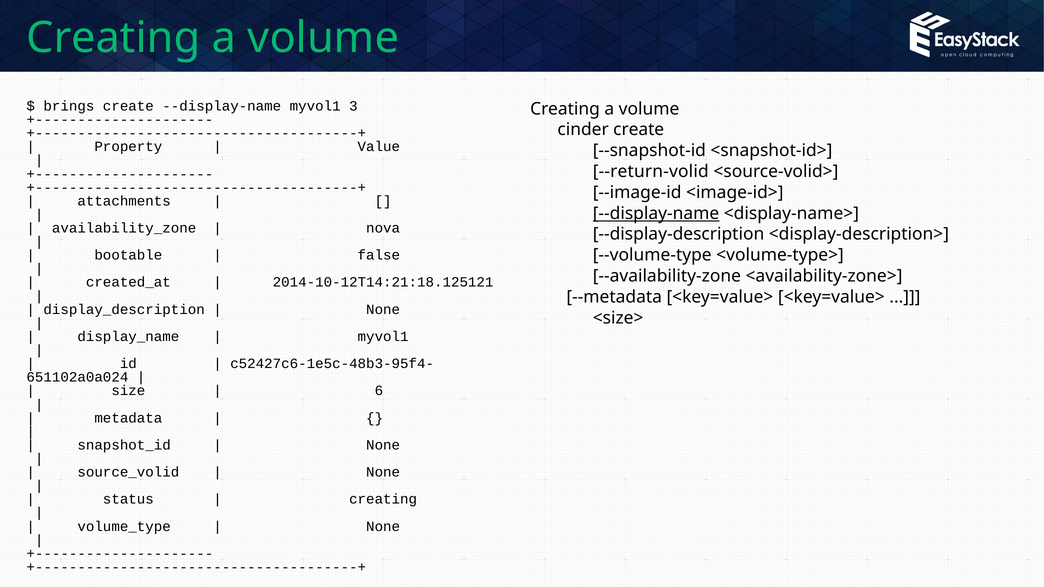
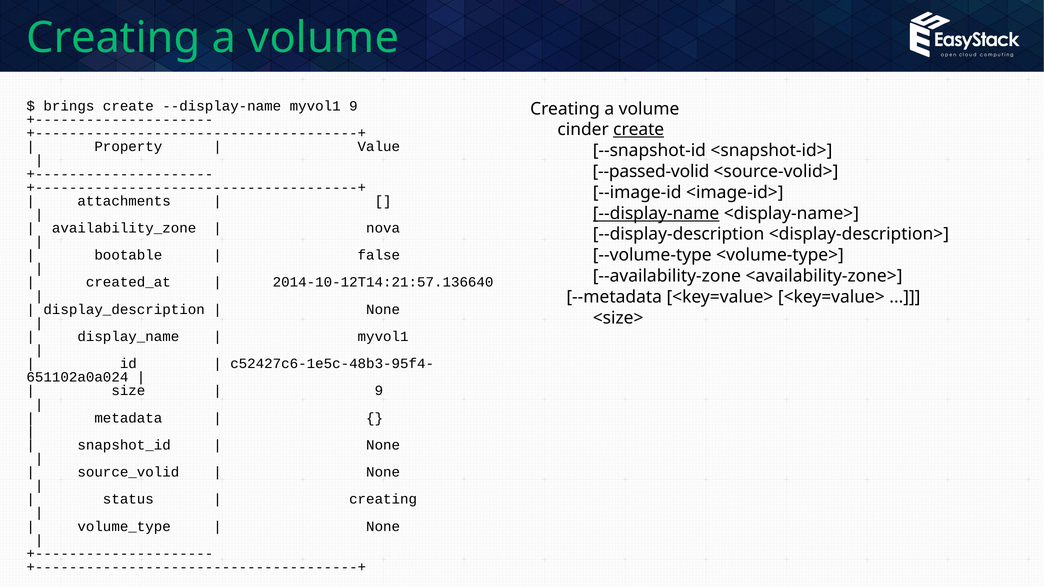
myvol1 3: 3 -> 9 (353, 106)
create underline: none -> present (639, 130)
--return-volid: --return-volid -> --passed-volid (651, 172)
2014-10-12T14:21:18.125121: 2014-10-12T14:21:18.125121 -> 2014-10-12T14:21:57.136640 (383, 282)
6: 6 -> 9 (379, 391)
